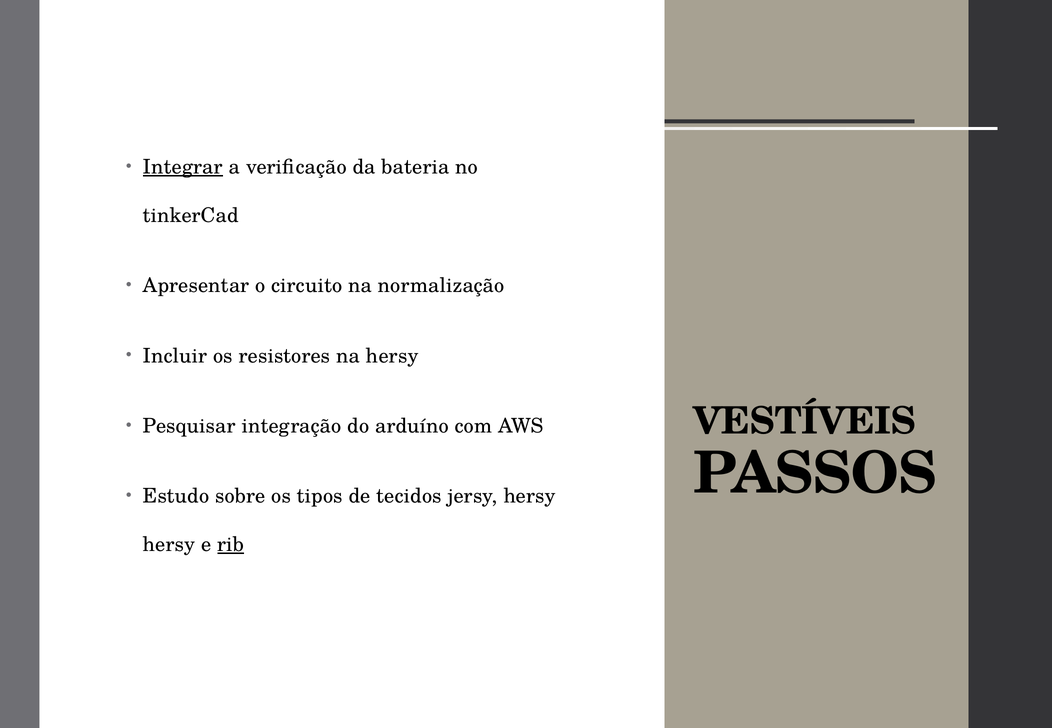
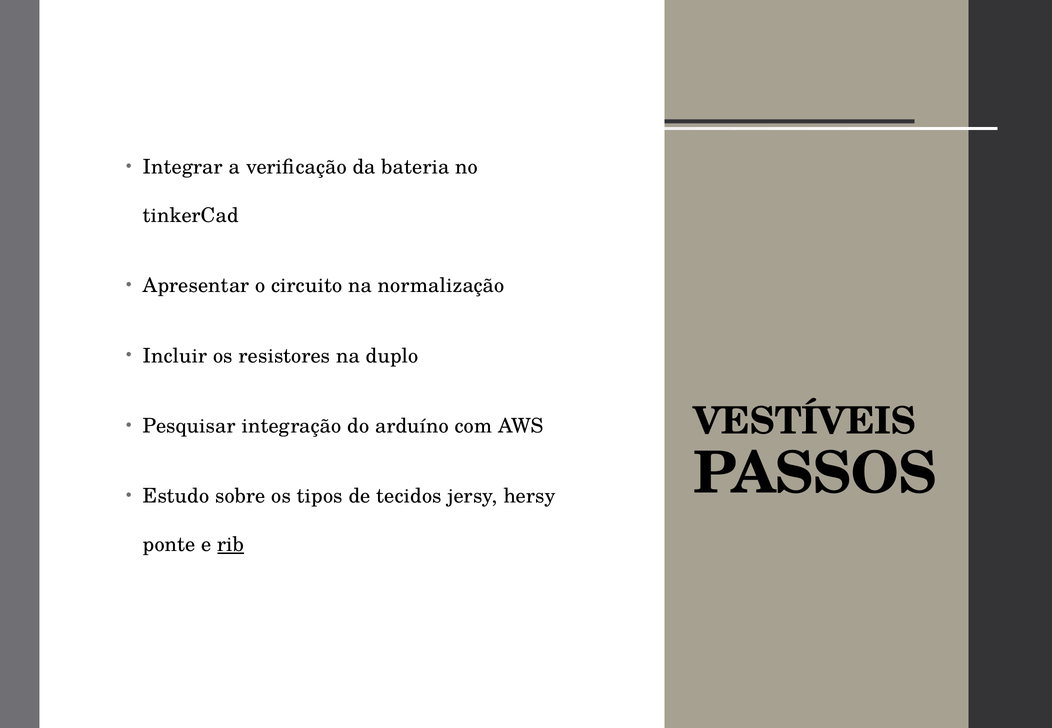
Integrar underline: present -> none (183, 167)
na hersy: hersy -> duplo (392, 356)
hersy: hersy -> ponte (169, 545)
